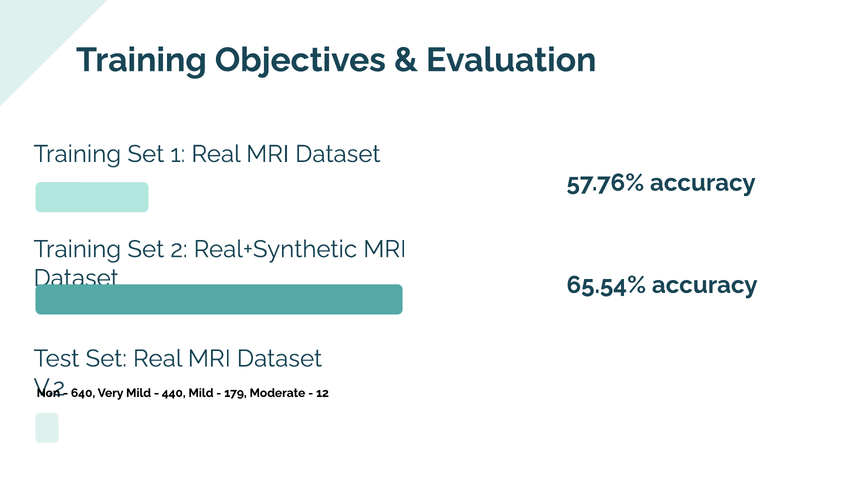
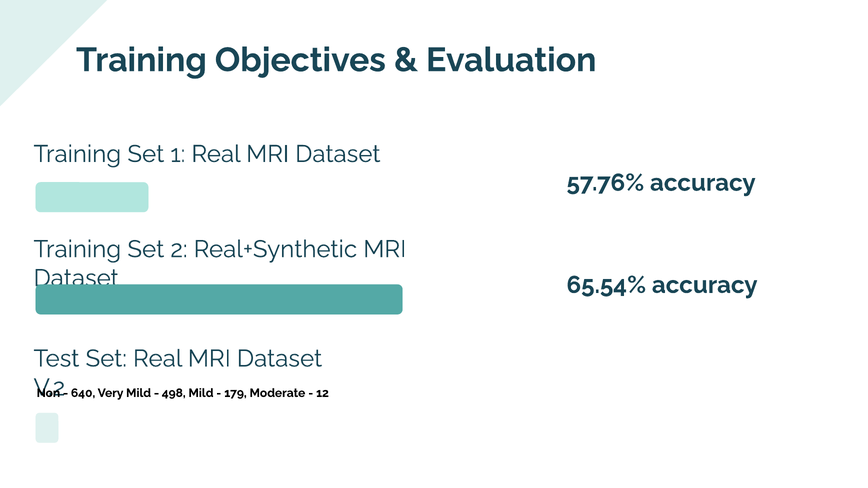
440: 440 -> 498 (174, 393)
